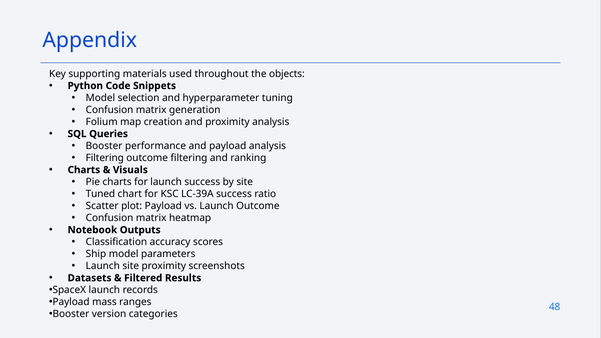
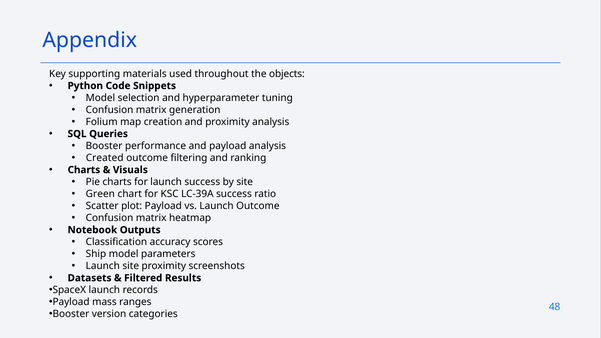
Filtering: Filtering -> Created (105, 158)
Tuned: Tuned -> Green (100, 194)
